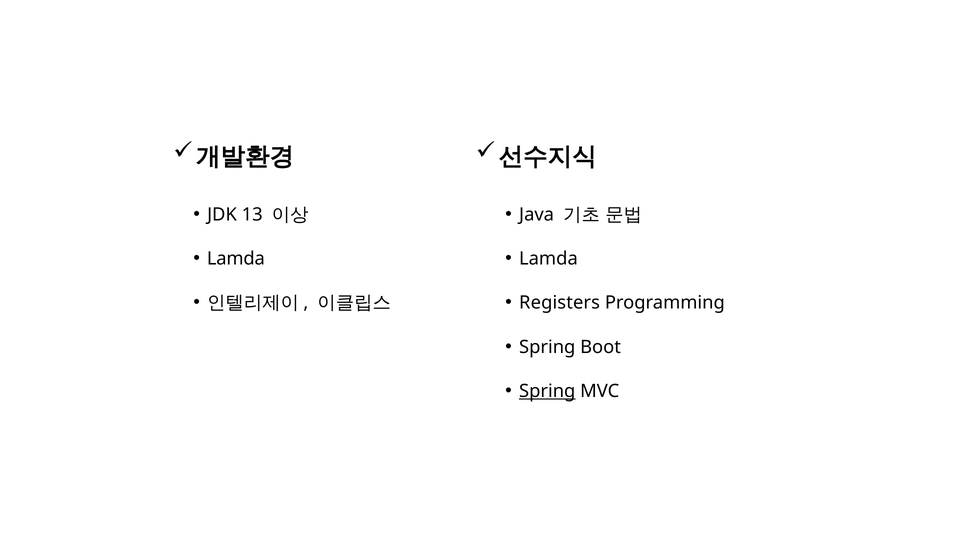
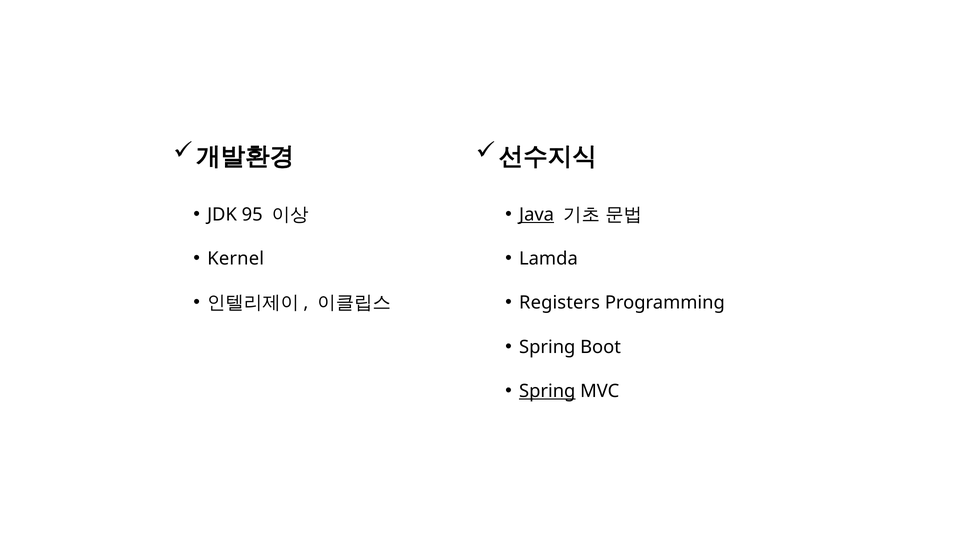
13: 13 -> 95 (252, 214)
Java underline: none -> present (537, 214)
Lamda: Lamda -> Kernel (236, 258)
